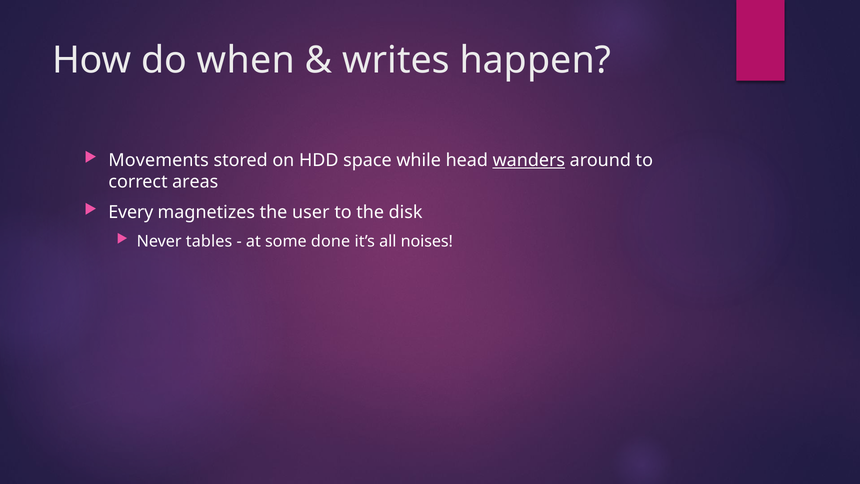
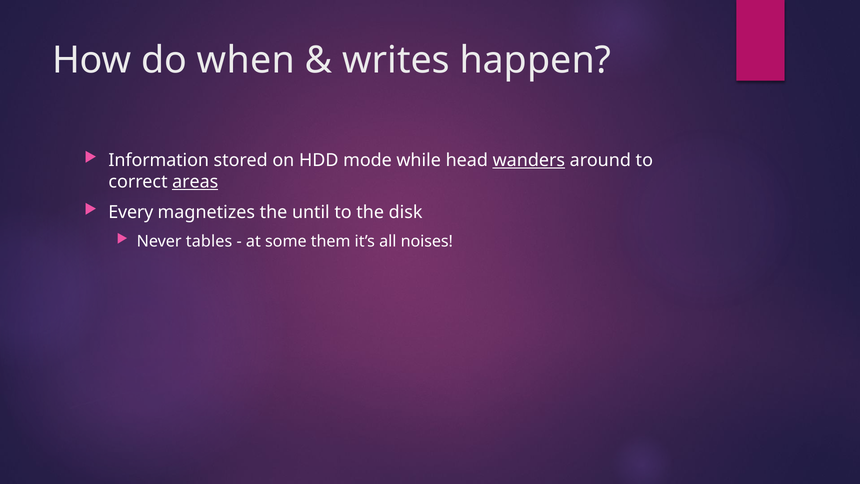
Movements: Movements -> Information (159, 160)
space: space -> mode (367, 160)
areas underline: none -> present (195, 182)
user: user -> until (311, 212)
done: done -> them (331, 241)
